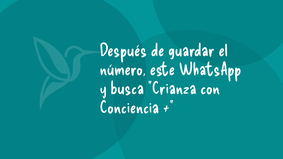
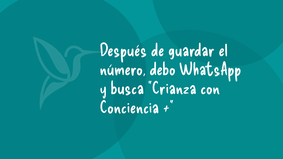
este: este -> debo (163, 70)
